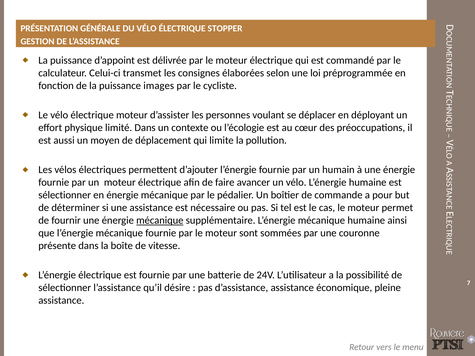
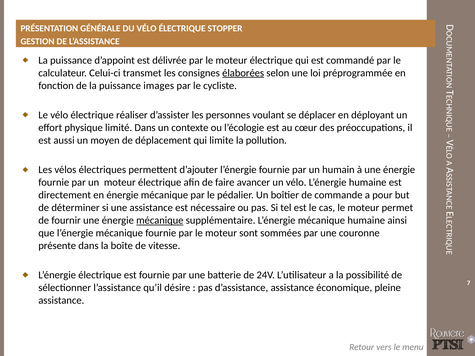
élaborées underline: none -> present (243, 73)
électrique moteur: moteur -> réaliser (132, 115)
sélectionner: sélectionner -> directement (65, 195)
